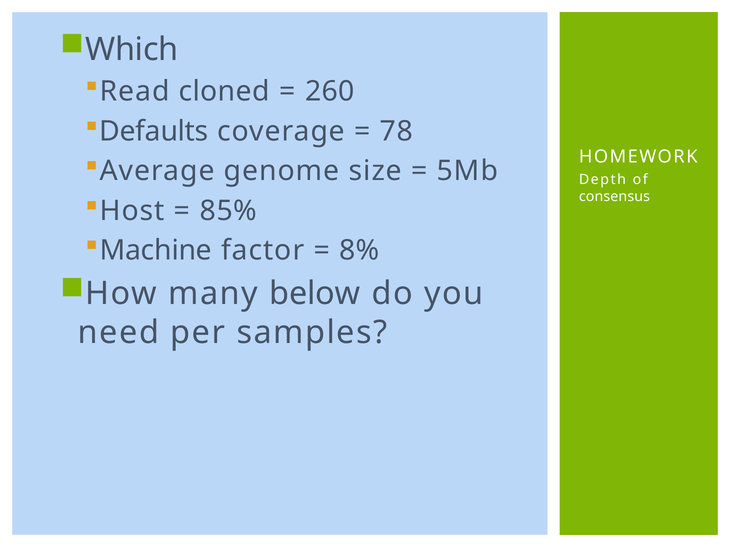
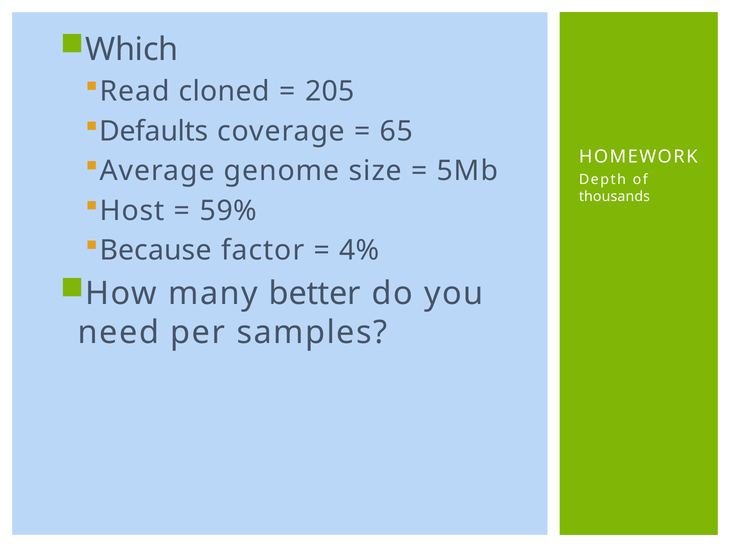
260: 260 -> 205 (330, 92)
78: 78 -> 65 (396, 131)
consensus: consensus -> thousands (614, 197)
85%: 85% -> 59% (228, 211)
Machine: Machine -> Because (156, 251)
8%: 8% -> 4% (359, 251)
below: below -> better (315, 294)
